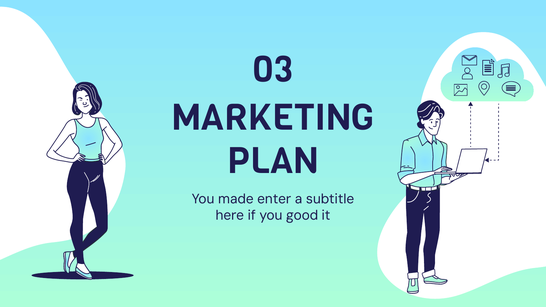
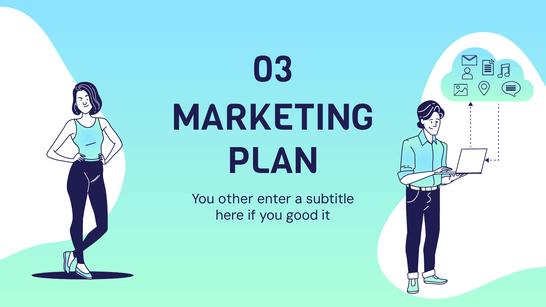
made: made -> other (236, 199)
